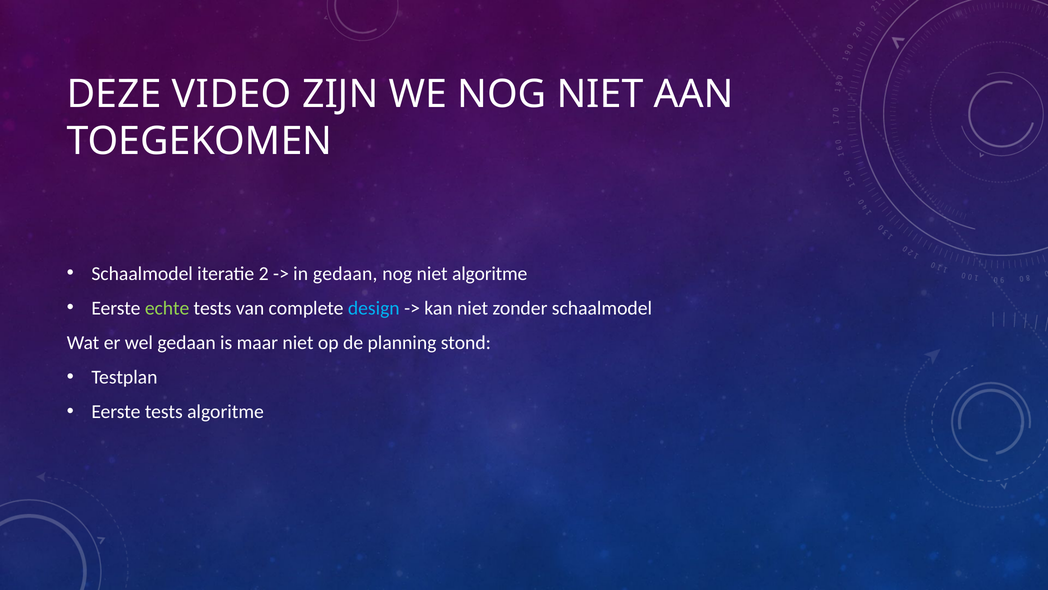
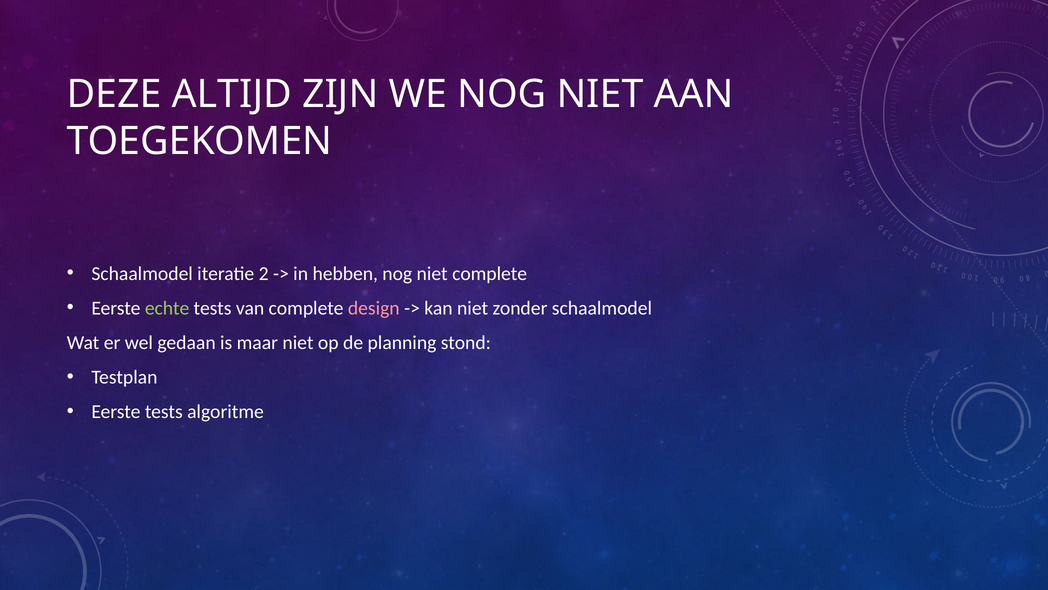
VIDEO: VIDEO -> ALTIJD (232, 94)
in gedaan: gedaan -> hebben (345, 273)
niet algoritme: algoritme -> complete (490, 273)
design colour: light blue -> pink (374, 308)
